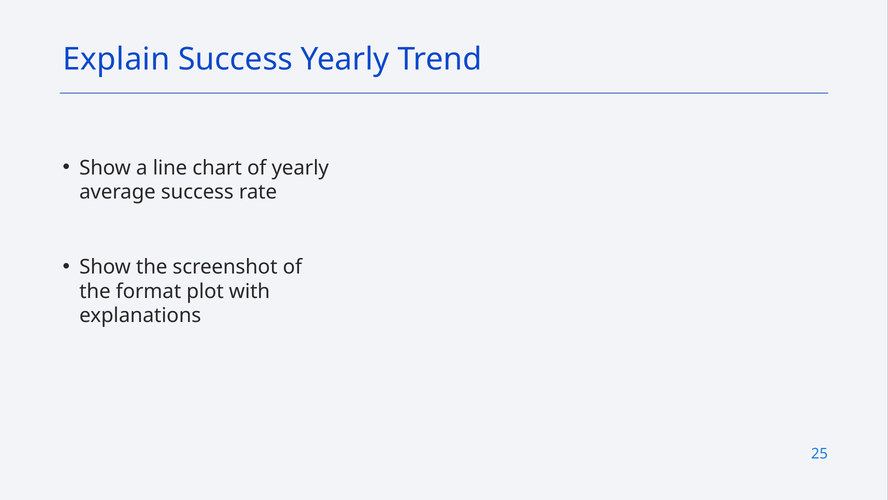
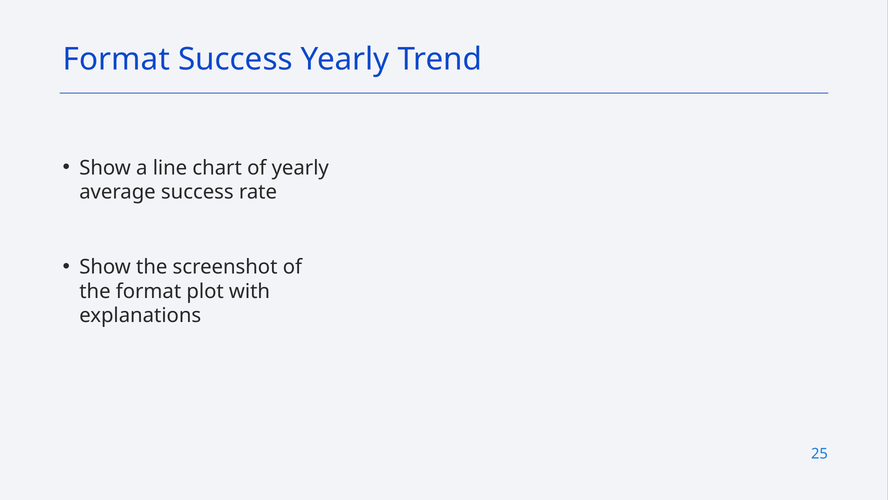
Explain: Explain -> Format (116, 59)
